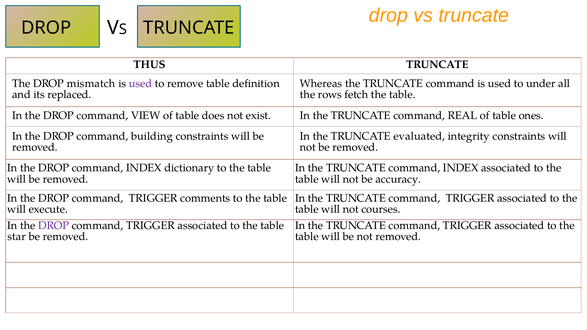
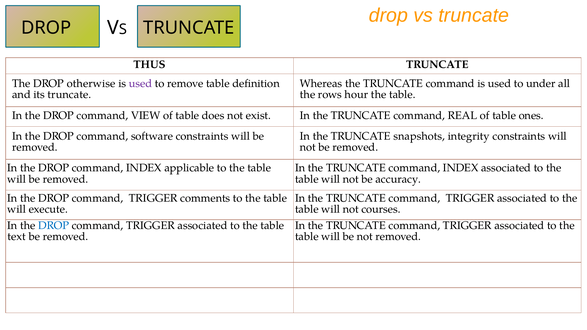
mismatch: mismatch -> otherwise (91, 84)
its replaced: replaced -> truncate (69, 95)
fetch: fetch -> hour (356, 95)
building: building -> software (152, 136)
evaluated: evaluated -> snapshots (419, 136)
dictionary: dictionary -> applicable (189, 168)
DROP colour: purple -> blue (54, 226)
star: star -> text (17, 237)
